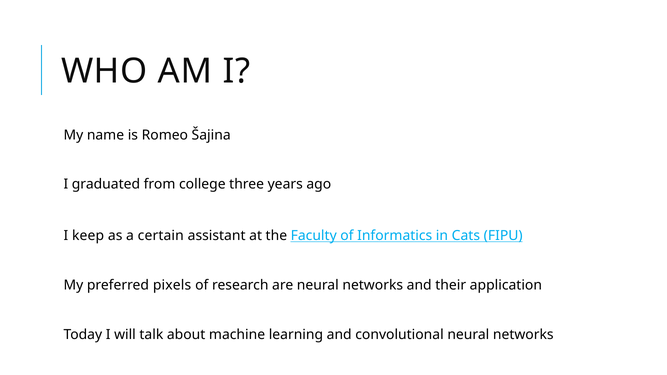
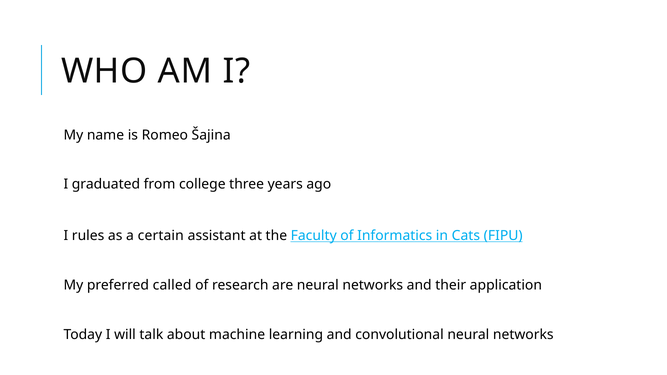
keep: keep -> rules (88, 236)
pixels: pixels -> called (172, 286)
